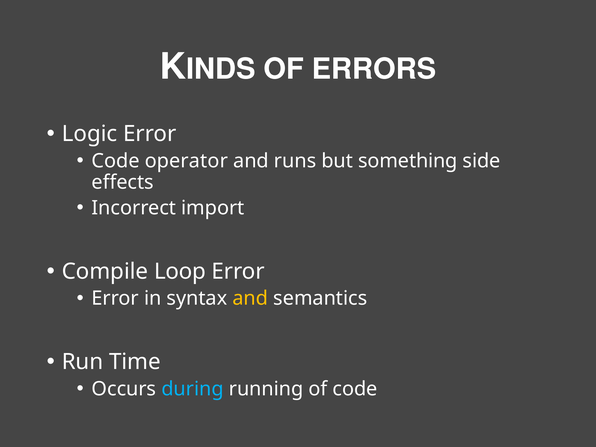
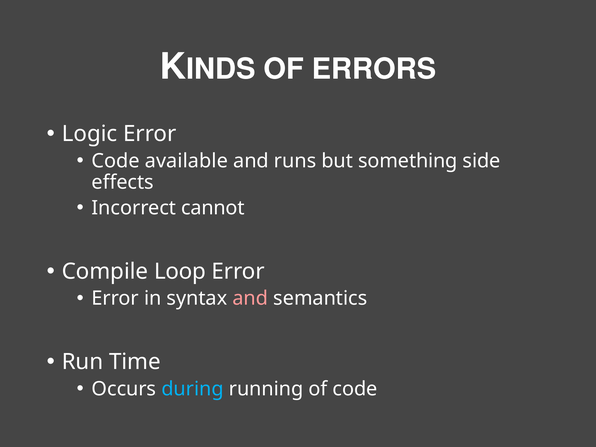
operator: operator -> available (186, 161)
import: import -> cannot (213, 208)
and colour: yellow -> pink (250, 298)
